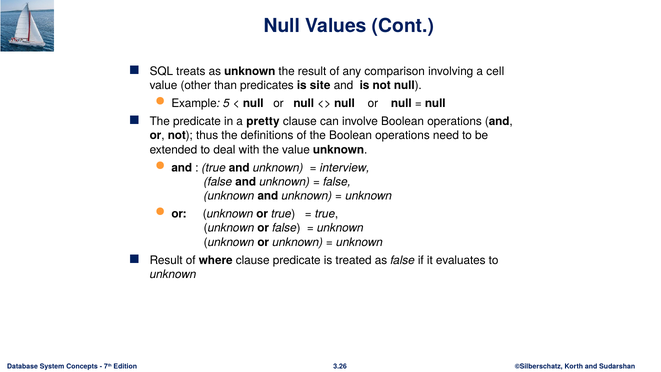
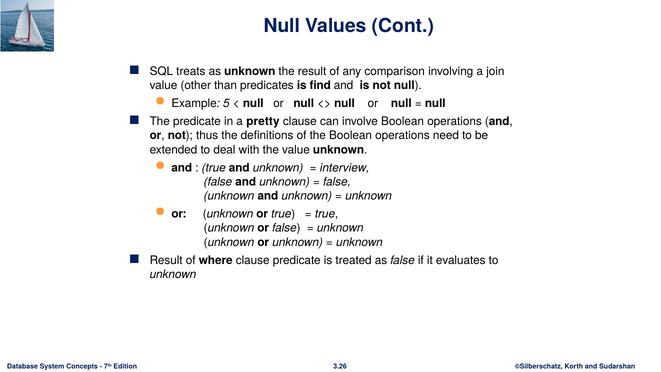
cell: cell -> join (495, 71)
site: site -> find (320, 85)
